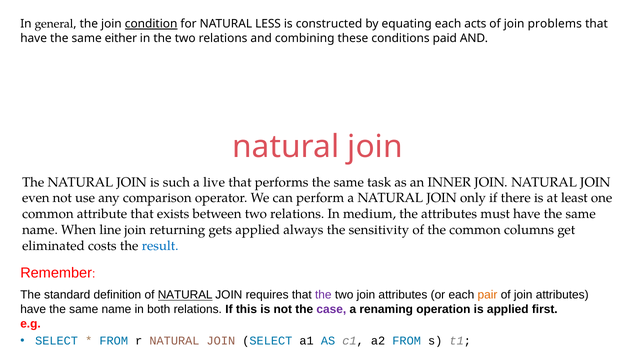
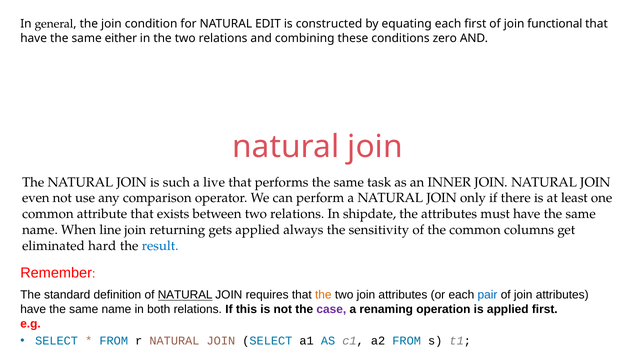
condition underline: present -> none (151, 24)
LESS: LESS -> EDIT (268, 24)
each acts: acts -> first (475, 24)
problems: problems -> functional (555, 24)
paid: paid -> zero (445, 38)
medium: medium -> shipdate (370, 214)
costs: costs -> hard (102, 246)
the colour: purple -> orange (323, 295)
pair colour: orange -> blue (488, 295)
